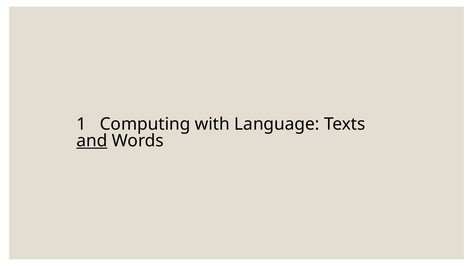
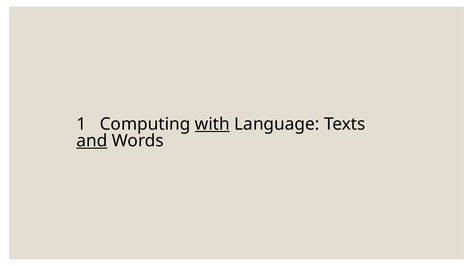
with underline: none -> present (212, 124)
